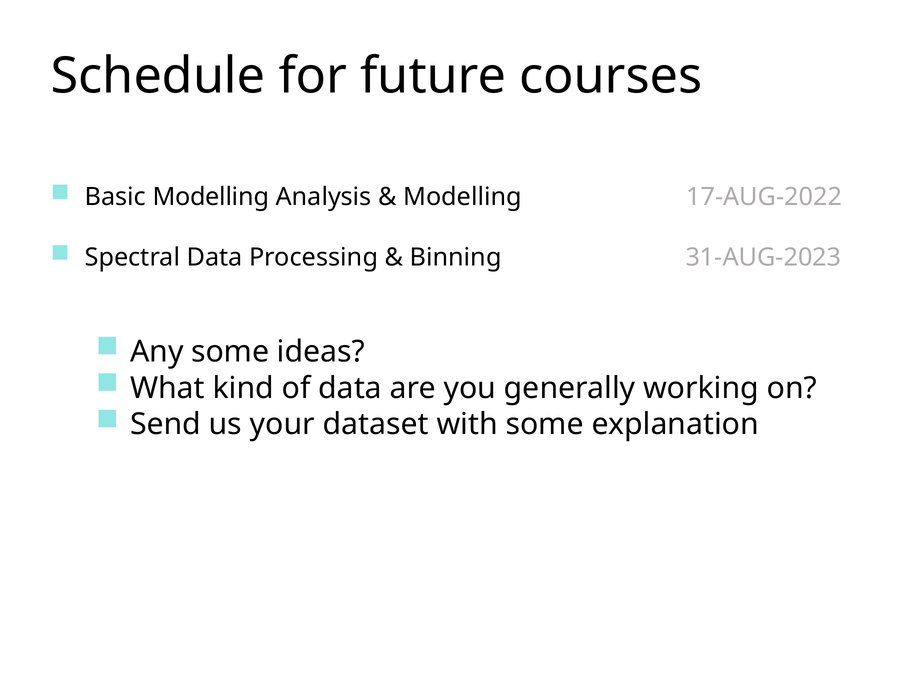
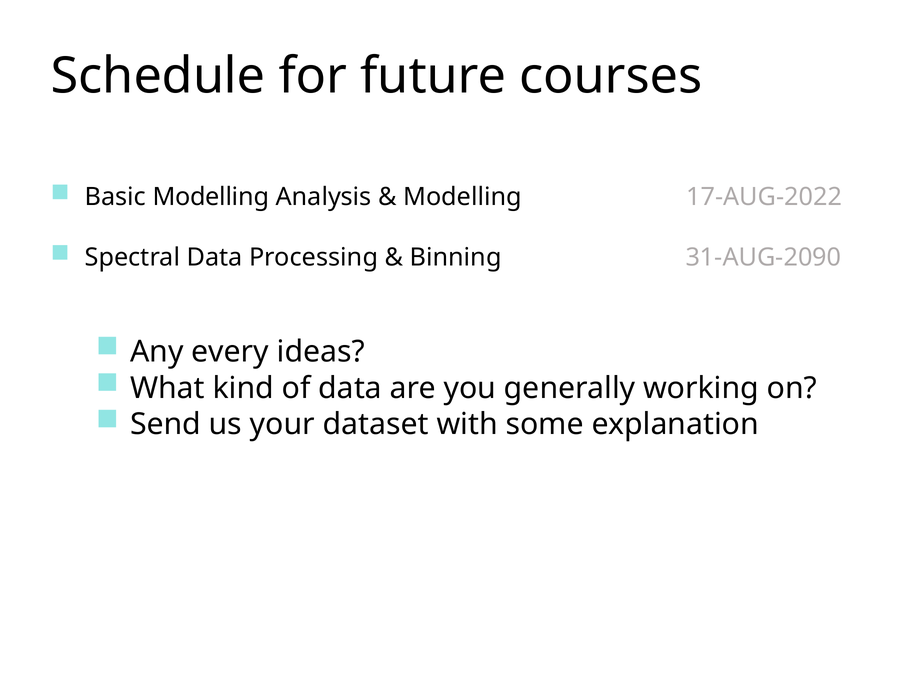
31-AUG-2023: 31-AUG-2023 -> 31-AUG-2090 (763, 258)
Any some: some -> every (230, 352)
